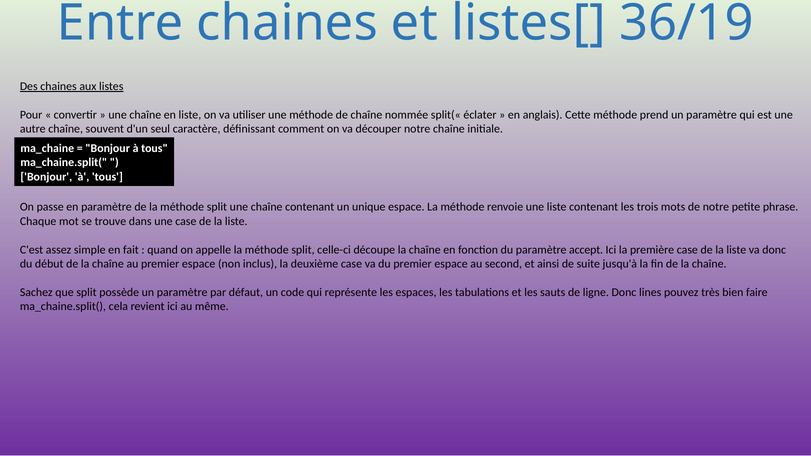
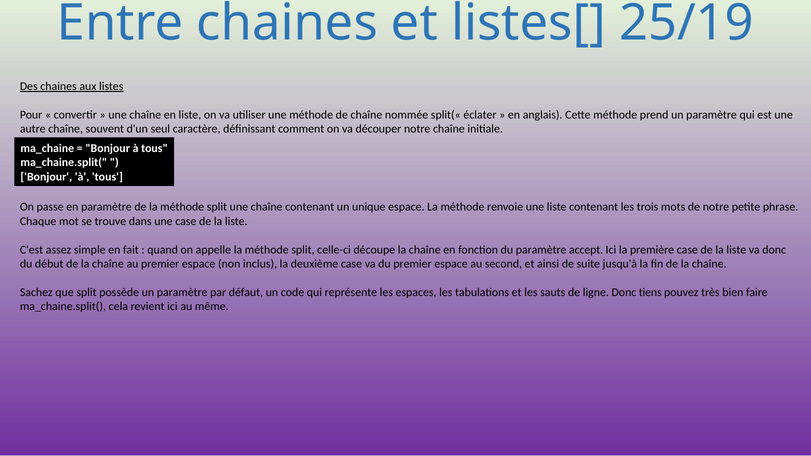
36/19: 36/19 -> 25/19 (686, 23)
lines: lines -> tiens (650, 292)
